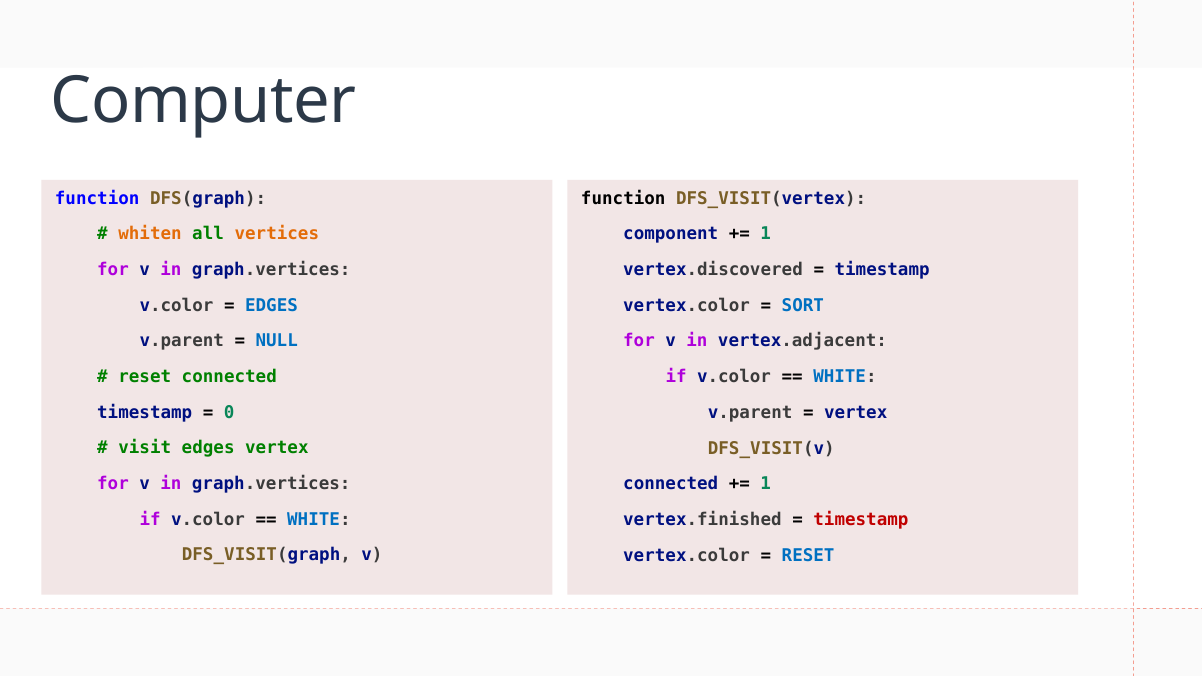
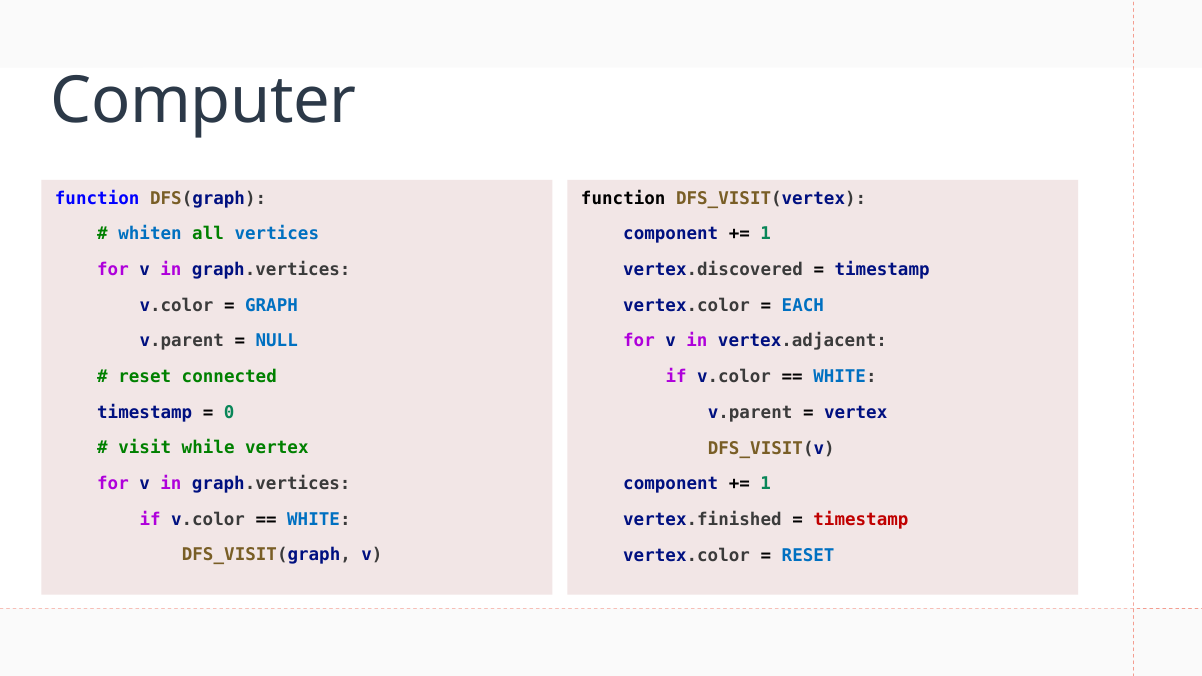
whiten colour: orange -> blue (150, 234)
vertices colour: orange -> blue (277, 234)
EDGES: EDGES -> GRAPH (272, 305)
SORT: SORT -> EACH (803, 305)
visit edges: edges -> while (208, 448)
connected: connected -> component (671, 484)
